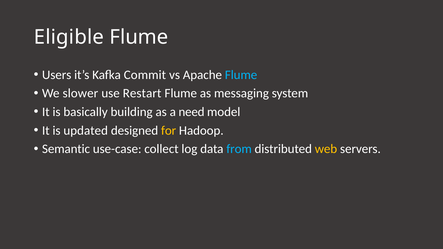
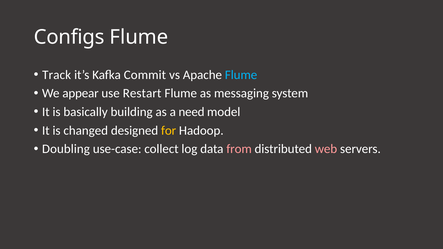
Eligible: Eligible -> Configs (69, 37)
Users: Users -> Track (57, 75)
slower: slower -> appear (81, 93)
updated: updated -> changed (86, 131)
Semantic: Semantic -> Doubling (66, 149)
from colour: light blue -> pink (239, 149)
web colour: yellow -> pink (326, 149)
